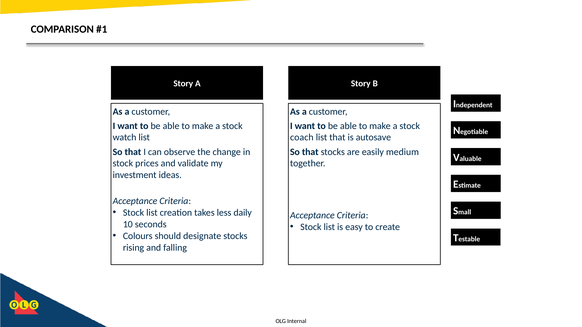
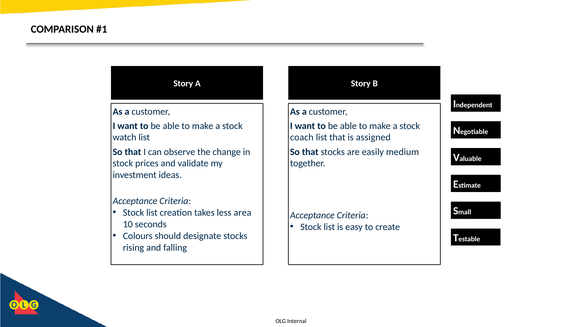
autosave: autosave -> assigned (373, 138)
daily: daily -> area (243, 213)
